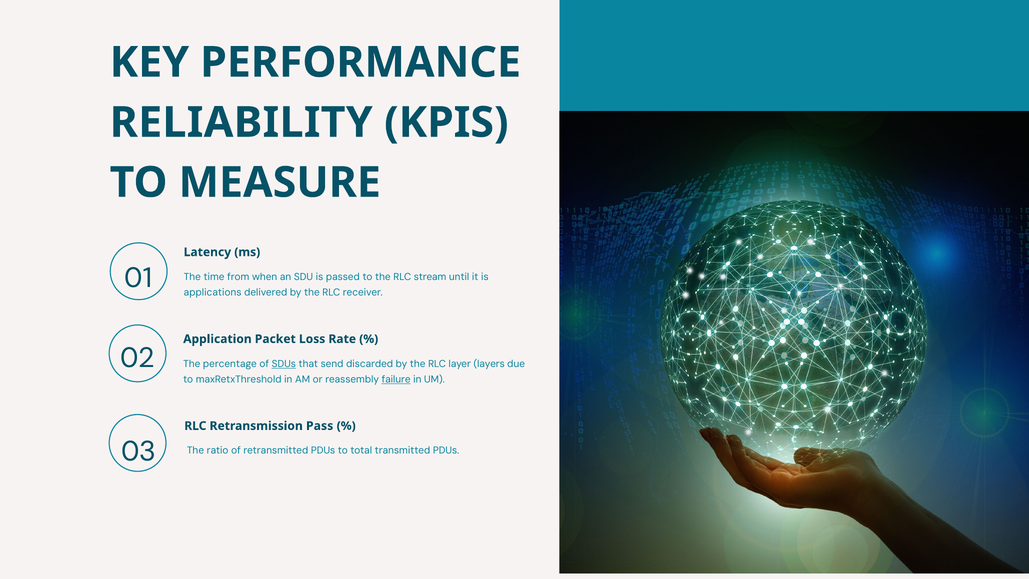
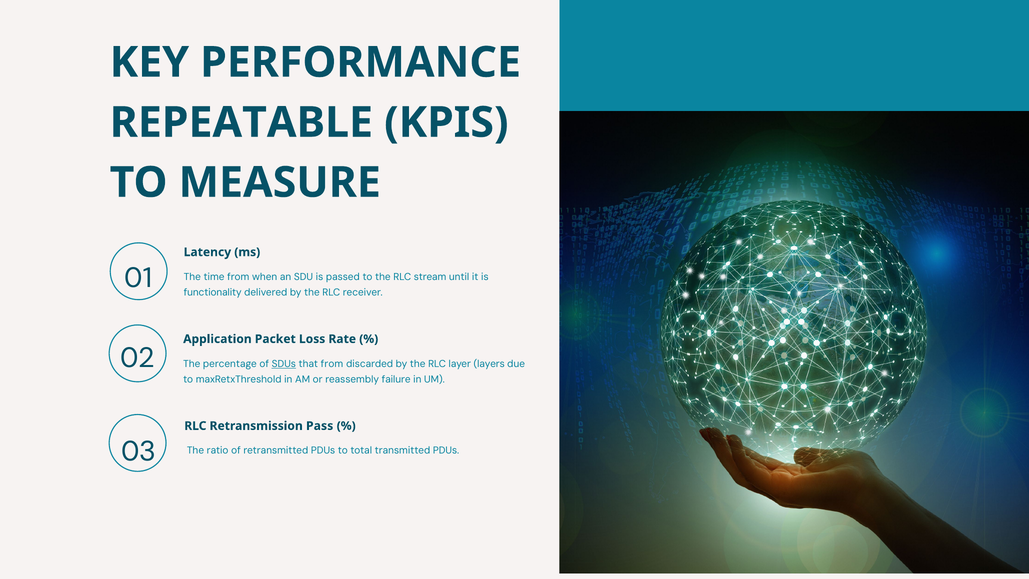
RELIABILITY: RELIABILITY -> REPEATABLE (241, 123)
applications: applications -> functionality (213, 293)
that send: send -> from (332, 364)
failure underline: present -> none (396, 379)
